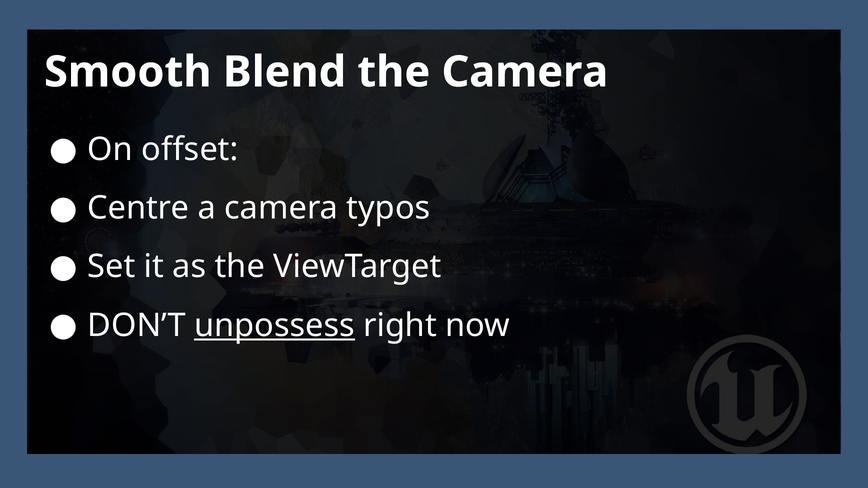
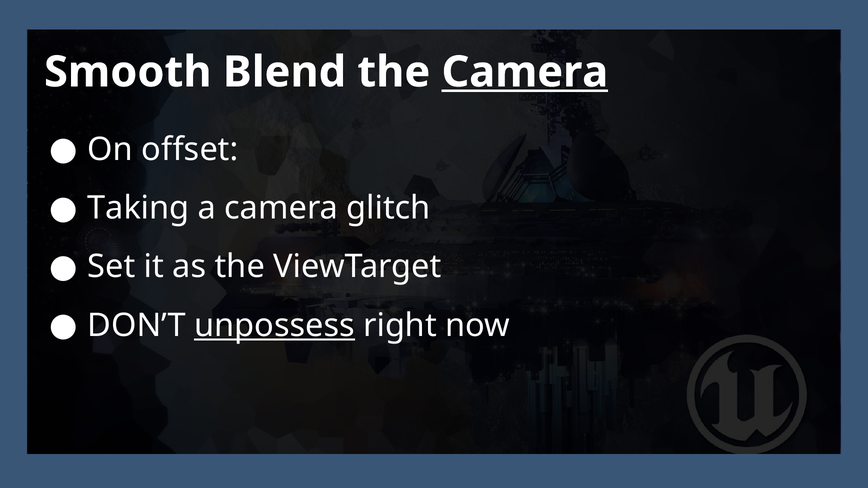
Camera underline: none -> present (525, 72)
Centre: Centre -> Taking (138, 208)
typos: typos -> glitch (388, 208)
